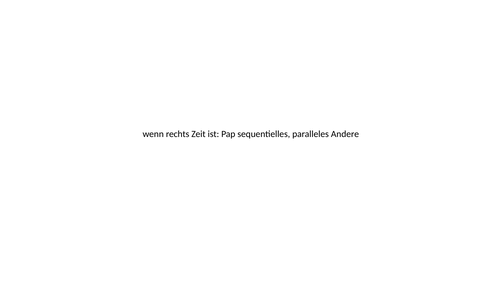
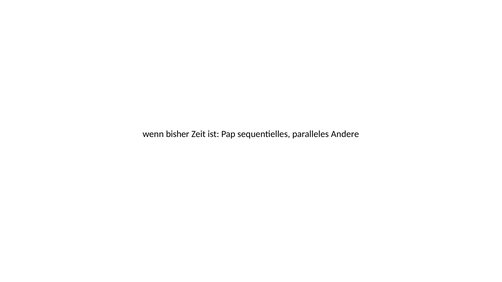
rechts: rechts -> bisher (178, 134)
